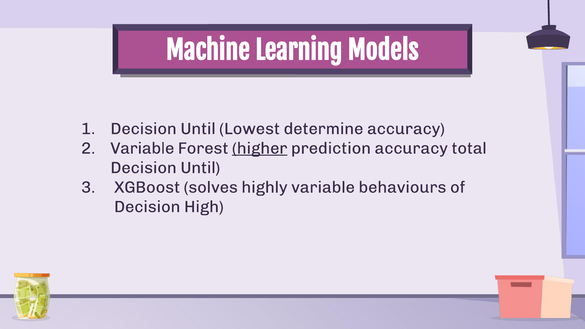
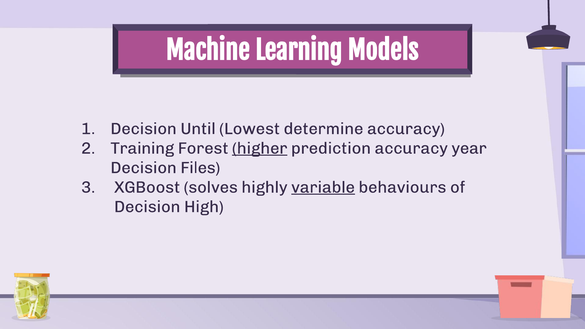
Variable: Variable -> Training (142, 148)
total: total -> year (469, 148)
Until: Until -> Files (200, 168)
variable underline: none -> present (323, 187)
